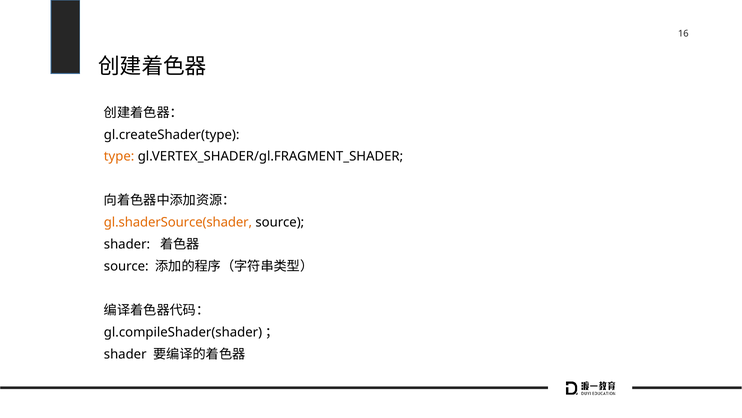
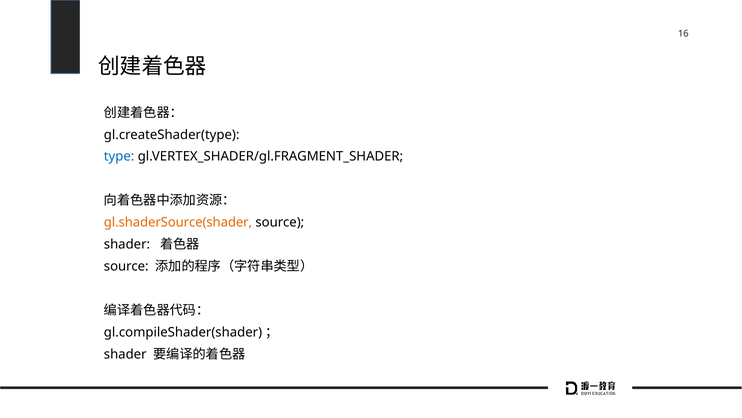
type colour: orange -> blue (119, 156)
